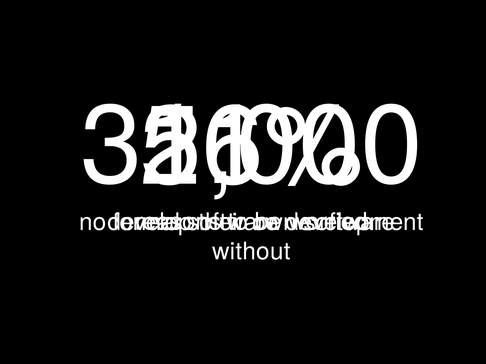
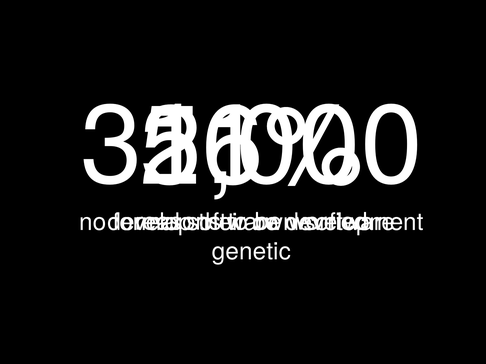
without: without -> genetic (251, 252)
